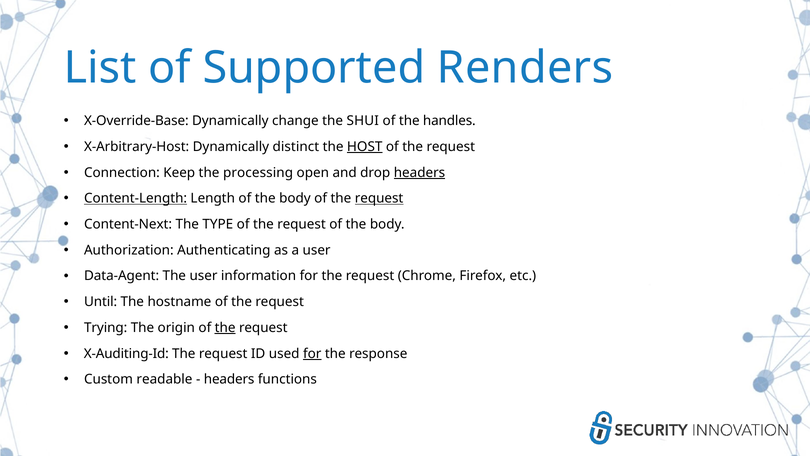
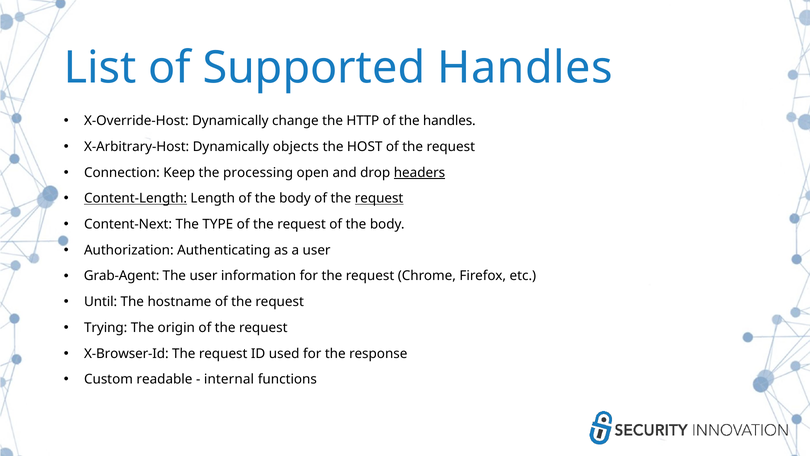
Supported Renders: Renders -> Handles (525, 68)
X-Override-Base: X-Override-Base -> X-Override-Host (136, 121)
SHUI: SHUI -> HTTP (363, 121)
distinct: distinct -> objects (296, 147)
HOST underline: present -> none (365, 147)
Data-Agent: Data-Agent -> Grab-Agent (122, 276)
the underline: present -> none (225, 327)
X-Auditing-Id: X-Auditing-Id -> X-Browser-Id (126, 353)
for underline: present -> none (312, 353)
headers: headers -> internal (229, 379)
